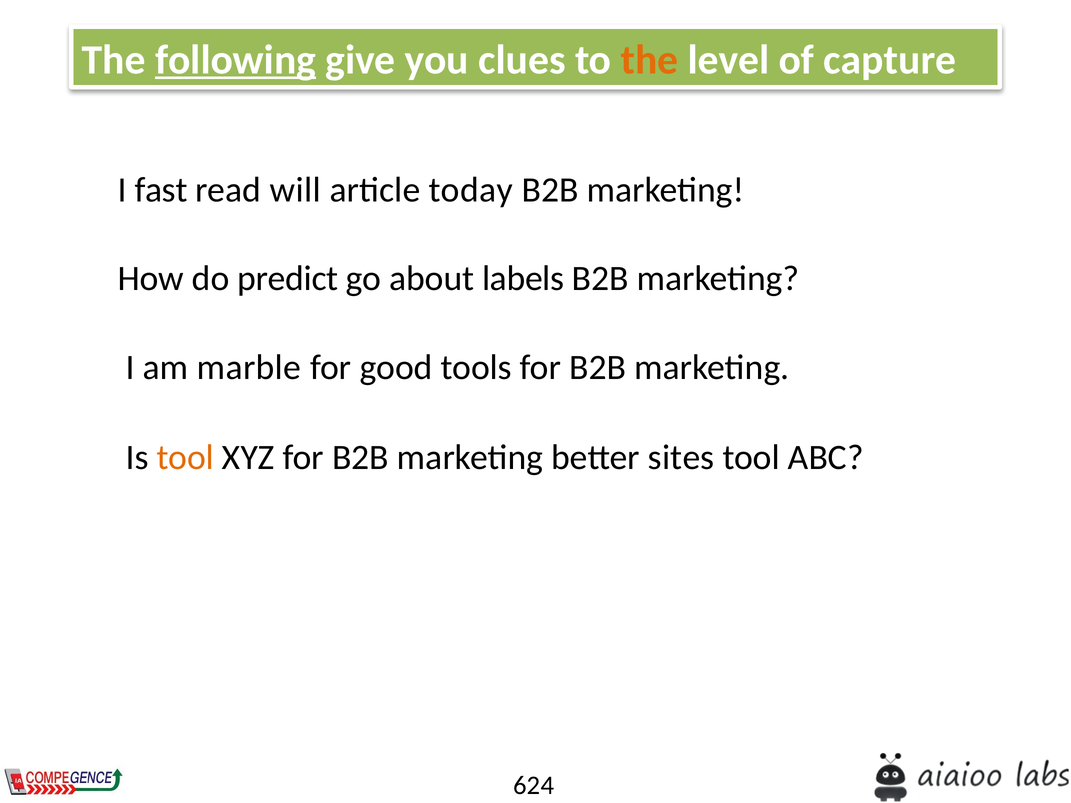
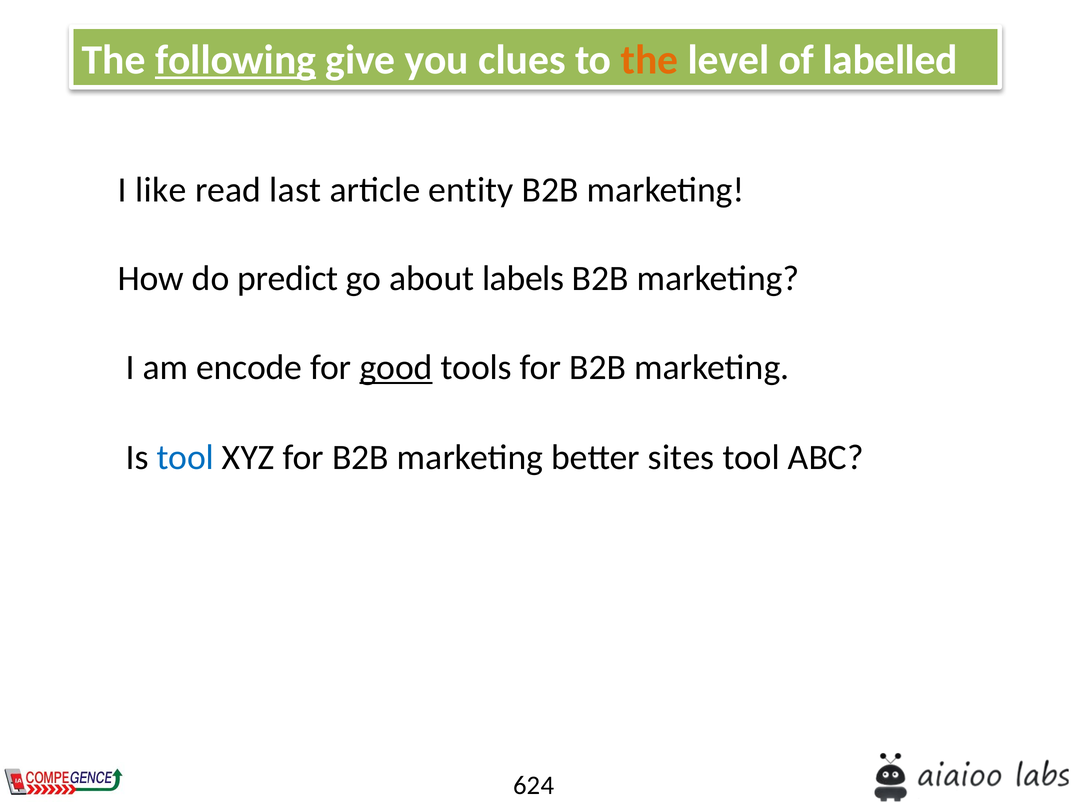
capture: capture -> labelled (890, 60)
fast: fast -> like (161, 190)
will: will -> last (295, 190)
today: today -> entity (471, 190)
marble: marble -> encode (249, 368)
good underline: none -> present (396, 368)
tool colour: orange -> blue (185, 458)
